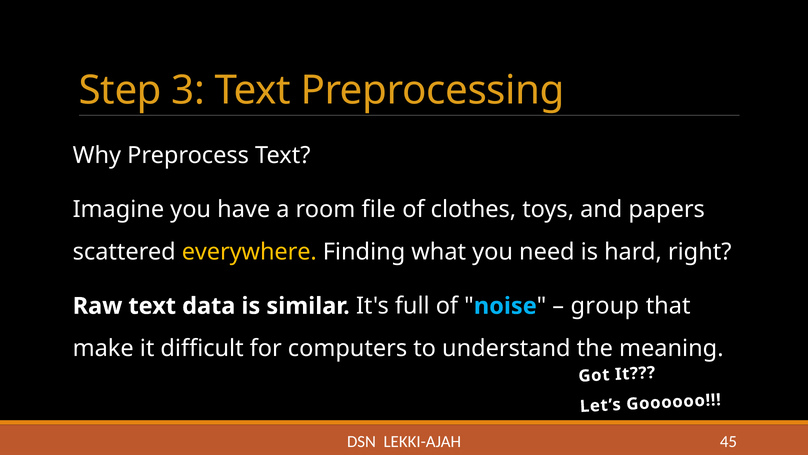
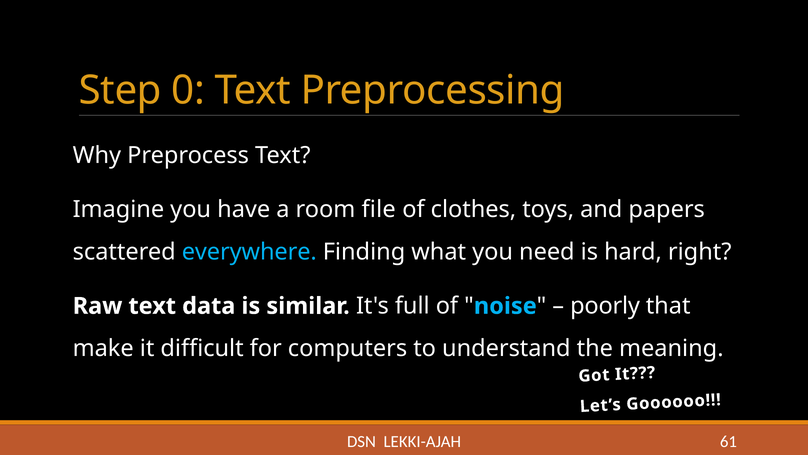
3: 3 -> 0 (188, 91)
everywhere colour: yellow -> light blue (249, 252)
group: group -> poorly (605, 306)
45: 45 -> 61 (728, 441)
